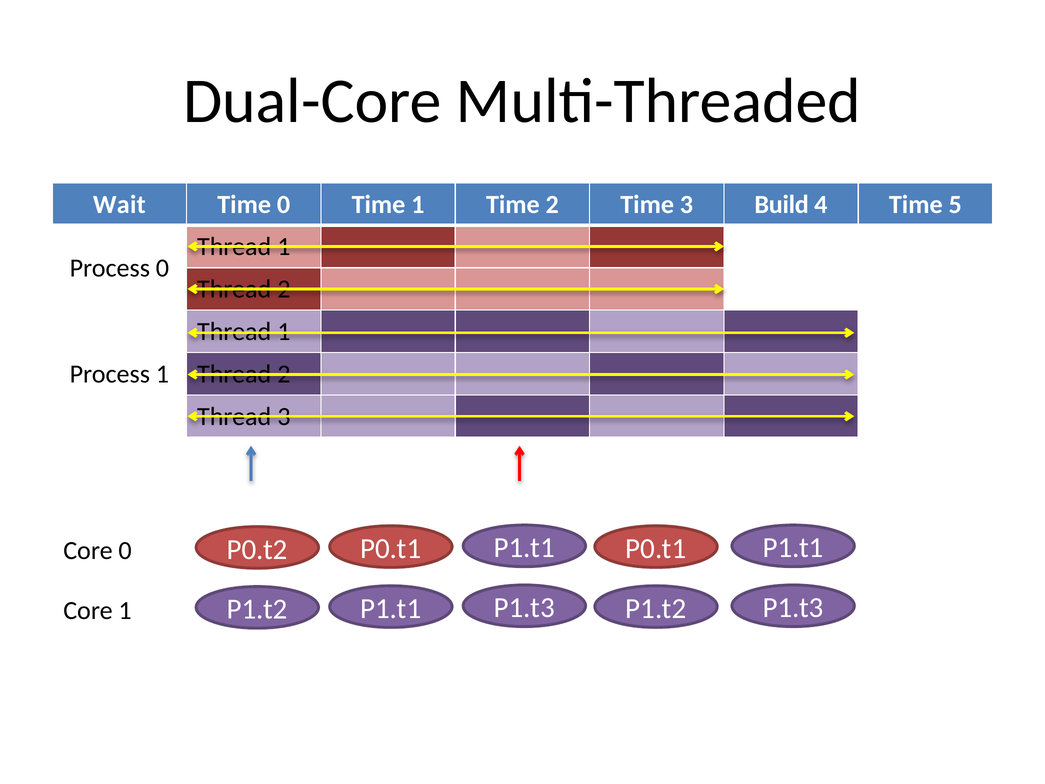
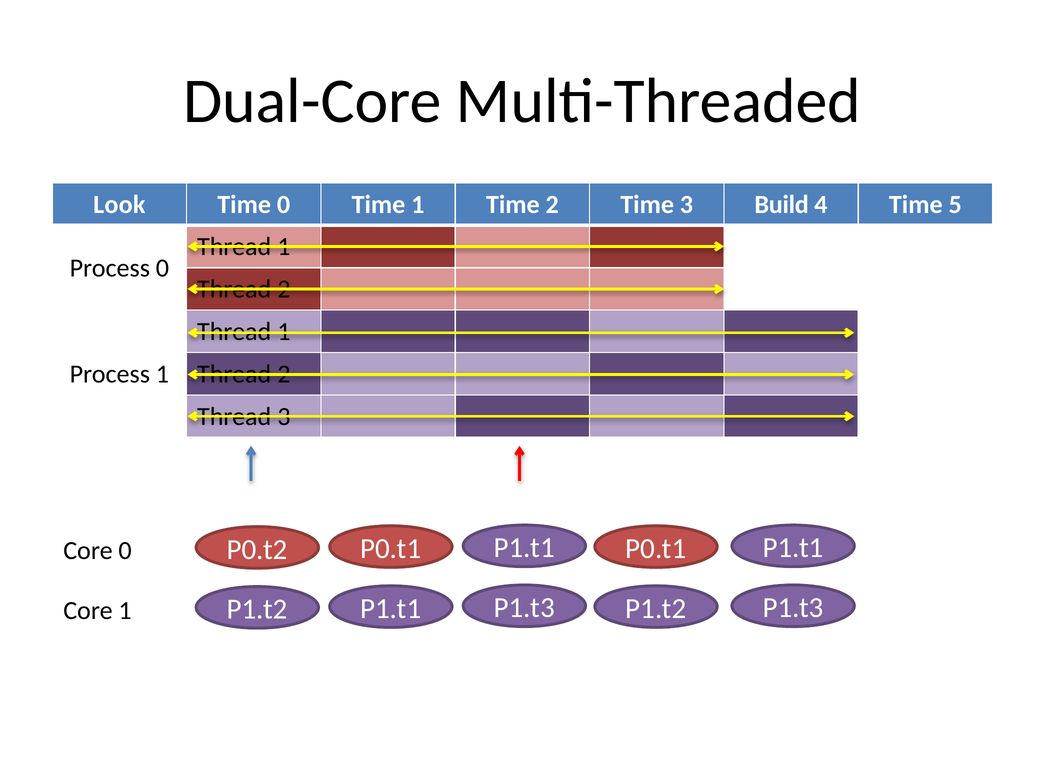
Wait: Wait -> Look (119, 204)
